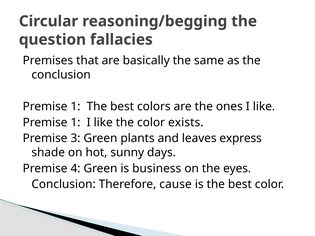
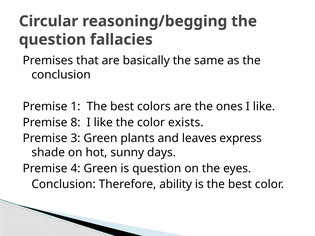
1: 1 -> 8 (76, 122)
is business: business -> question (157, 169)
cause: cause -> ability (176, 184)
